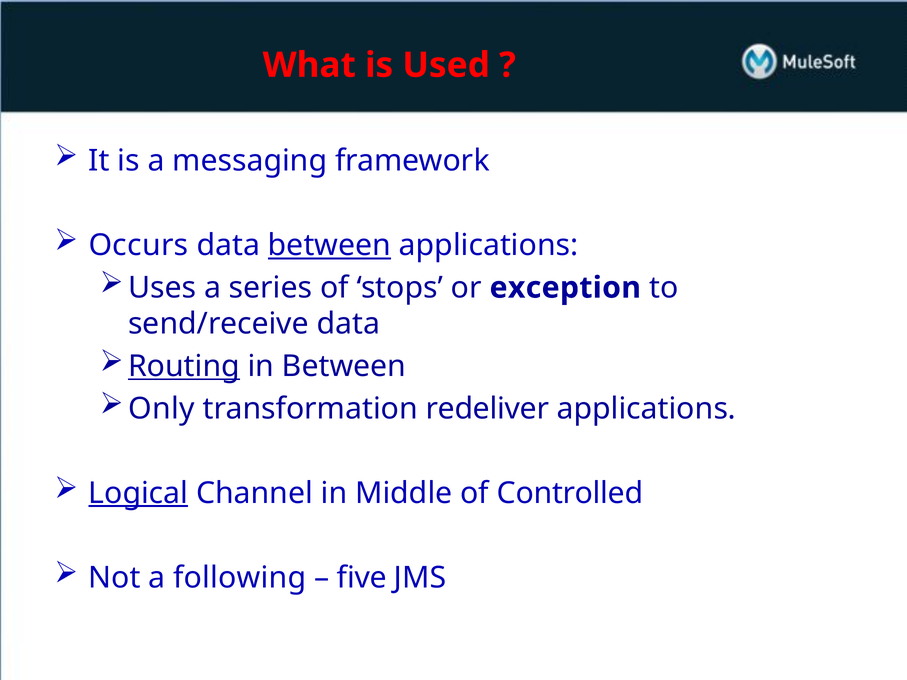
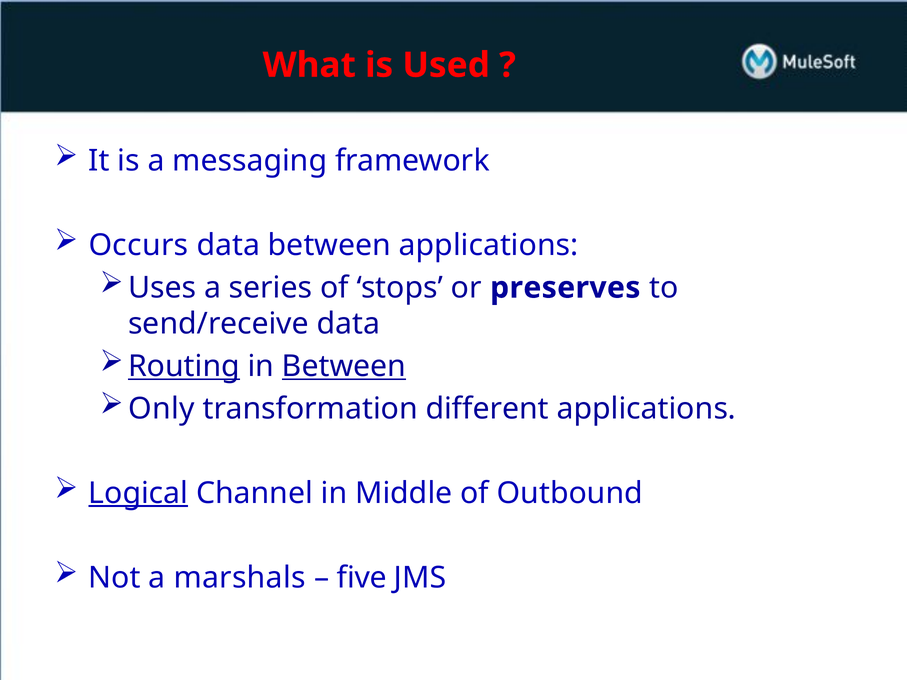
between underline: present -> none (329, 245)
exception: exception -> preserves (565, 288)
Between underline: none -> present (344, 366)
redeliver: redeliver -> different (487, 409)
Controlled: Controlled -> Outbound (570, 493)
following: following -> marshals (240, 578)
